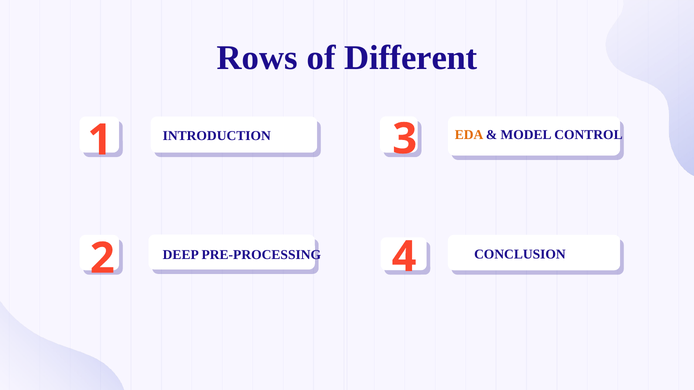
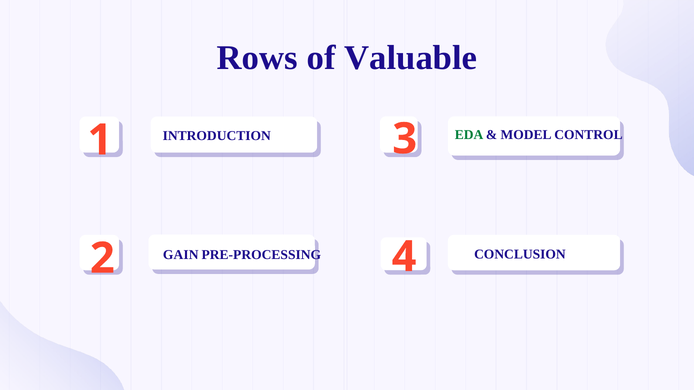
Different: Different -> Valuable (411, 58)
EDA colour: orange -> green (469, 135)
DEEP: DEEP -> GAIN (181, 255)
